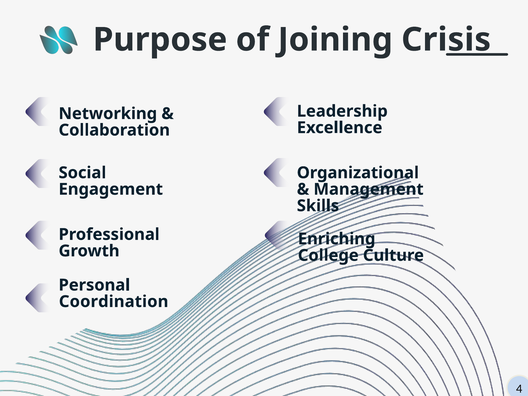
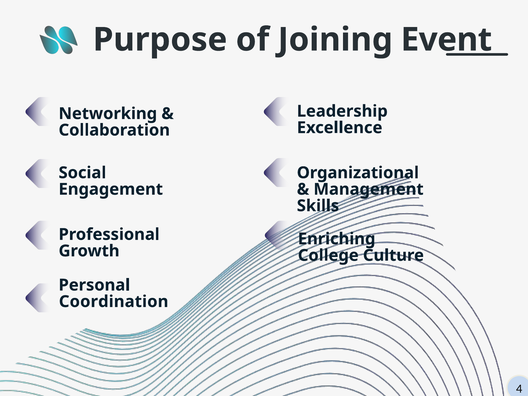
Crisis: Crisis -> Event (446, 40)
